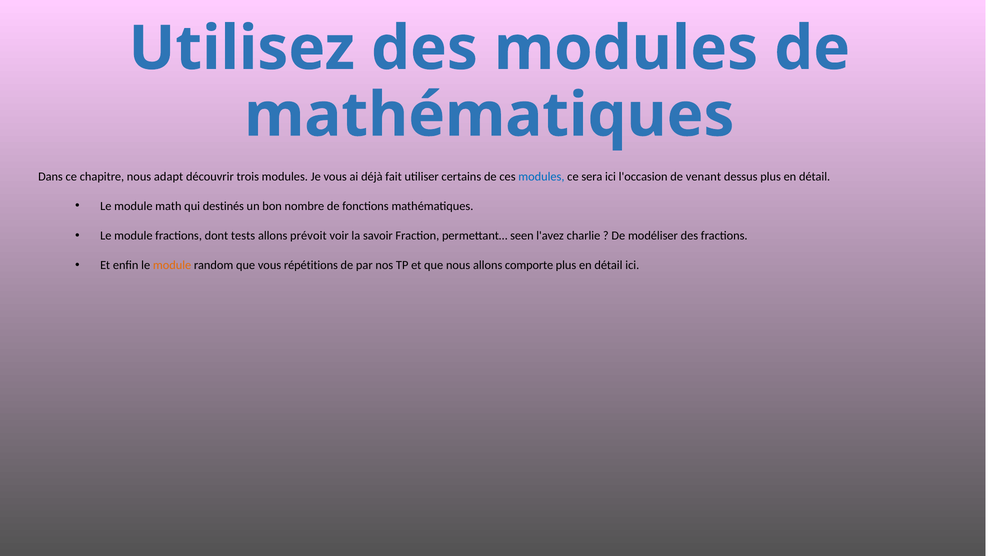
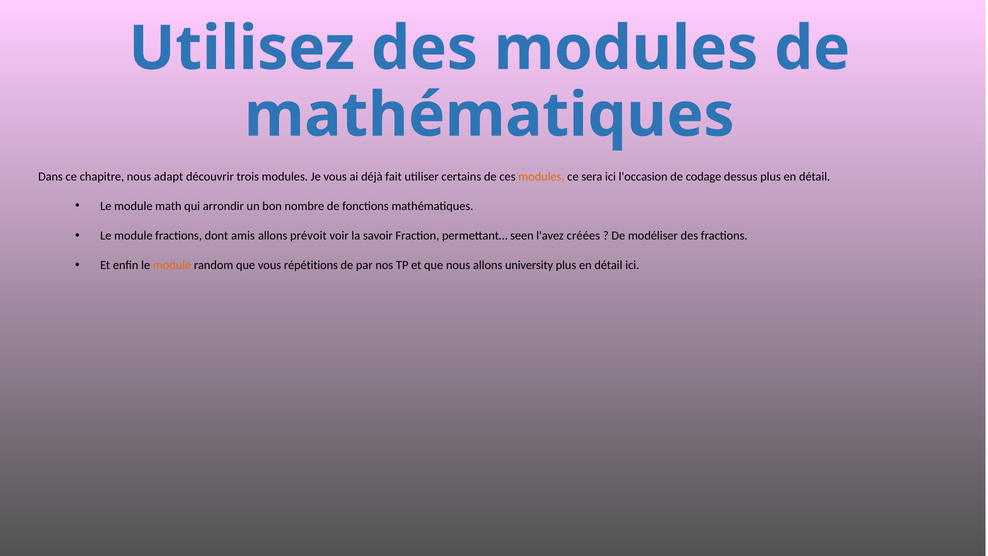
modules colour: blue -> orange (541, 176)
venant: venant -> codage (704, 176)
destinés: destinés -> arrondir (223, 206)
tests: tests -> amis (243, 236)
charlie: charlie -> créées (583, 236)
comporte: comporte -> university (529, 265)
